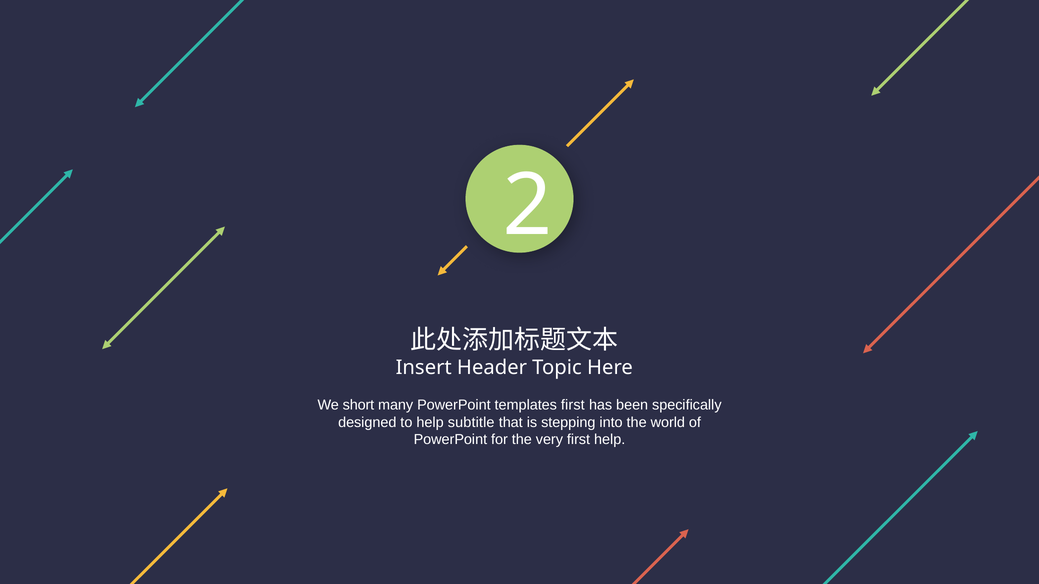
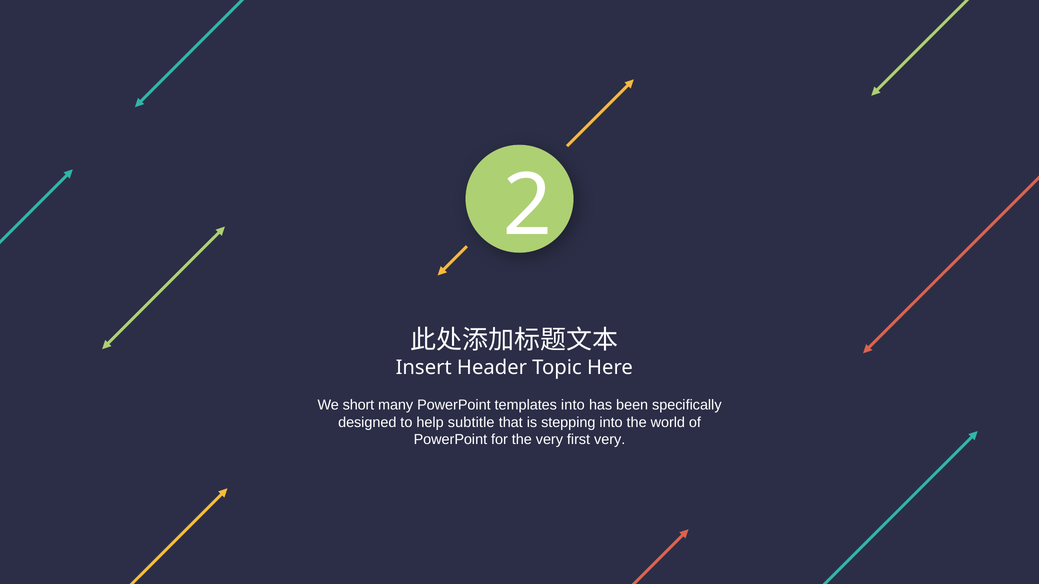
templates first: first -> into (573, 405)
first help: help -> very (610, 440)
